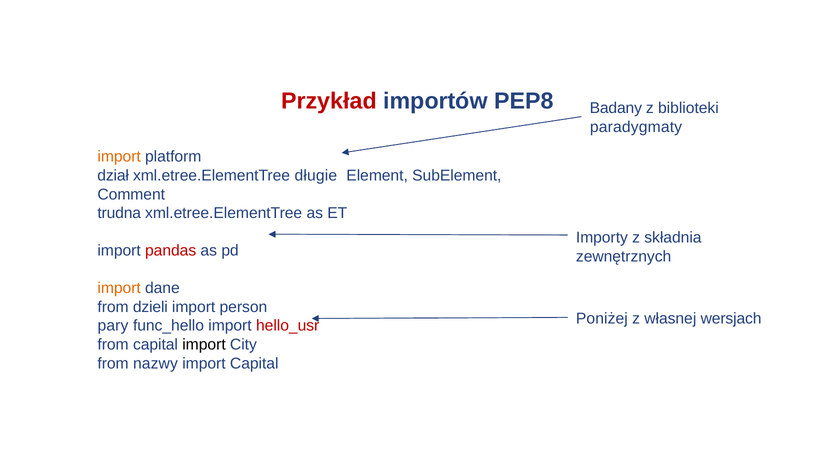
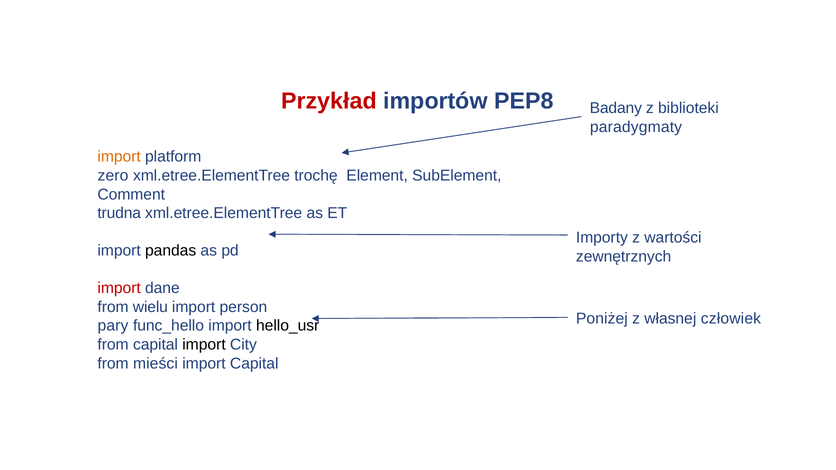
dział: dział -> zero (113, 176)
długie: długie -> trochę (316, 176)
składnia: składnia -> wartości (673, 238)
pandas colour: red -> black (171, 251)
import colour: orange -> red (119, 288)
dzieli: dzieli -> wielu (150, 307)
wersjach: wersjach -> człowiek (731, 319)
hello_usr colour: red -> black (288, 326)
nazwy: nazwy -> mieści (155, 364)
